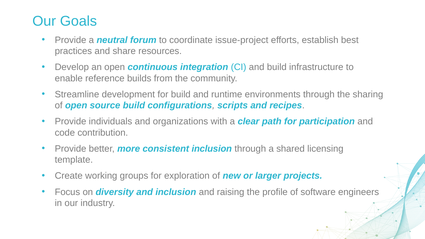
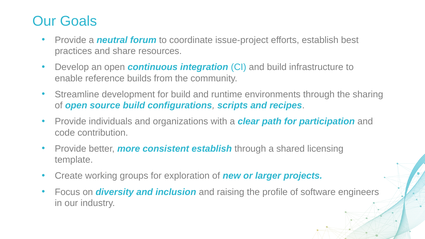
consistent inclusion: inclusion -> establish (212, 149)
